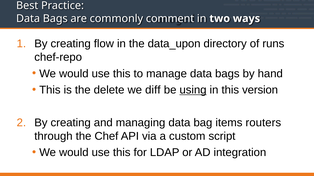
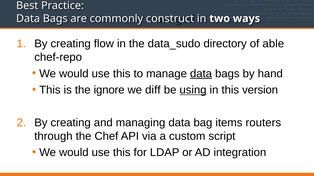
comment: comment -> construct (170, 19)
data_upon: data_upon -> data_sudo (174, 44)
runs: runs -> able (273, 44)
data underline: none -> present (201, 74)
delete: delete -> ignore (109, 90)
